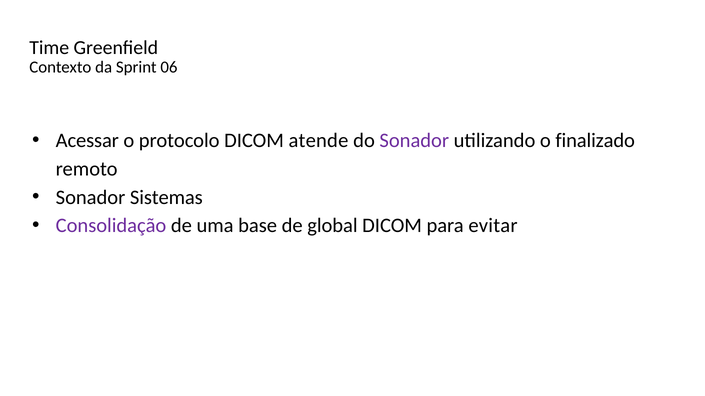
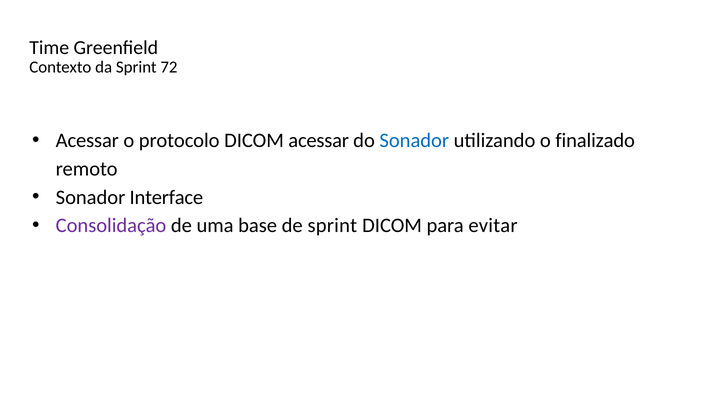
06: 06 -> 72 (169, 67)
DICOM atende: atende -> acessar (319, 141)
Sonador colour: purple -> blue (414, 141)
Sistemas: Sistemas -> Interface (166, 198)
de global: global -> sprint (332, 226)
